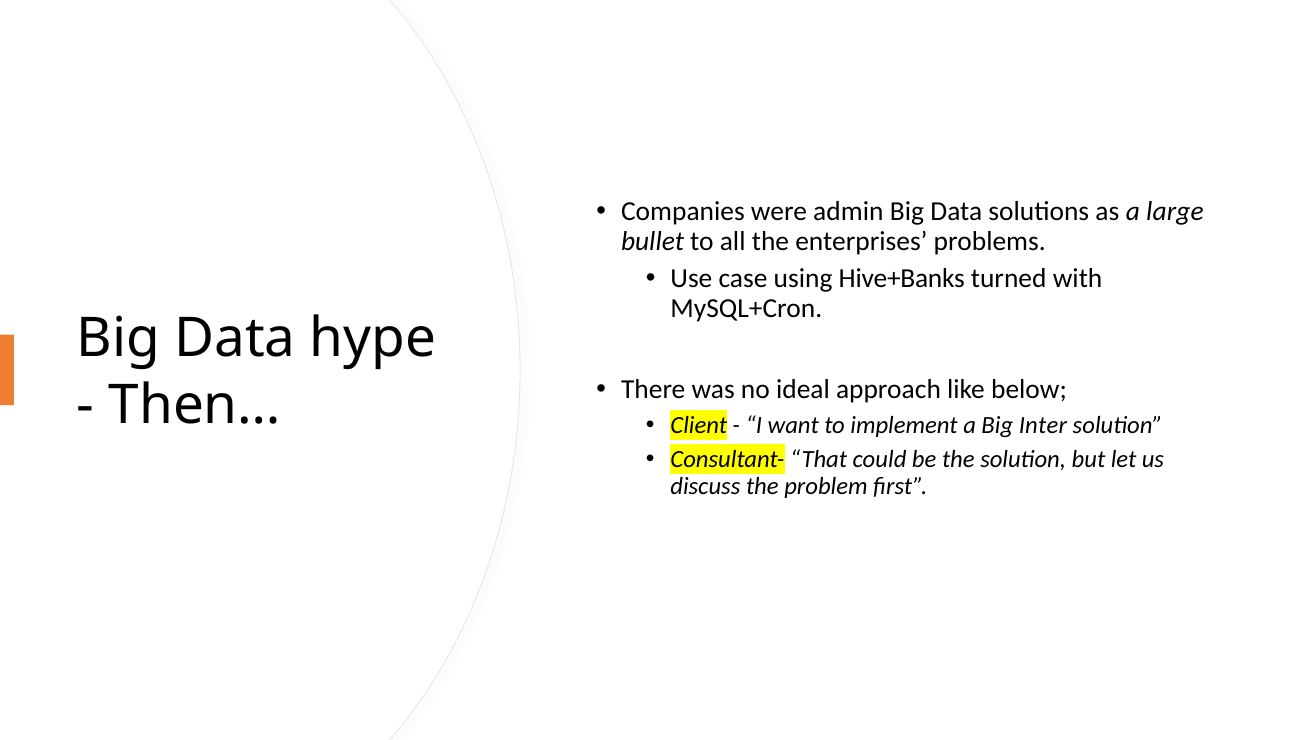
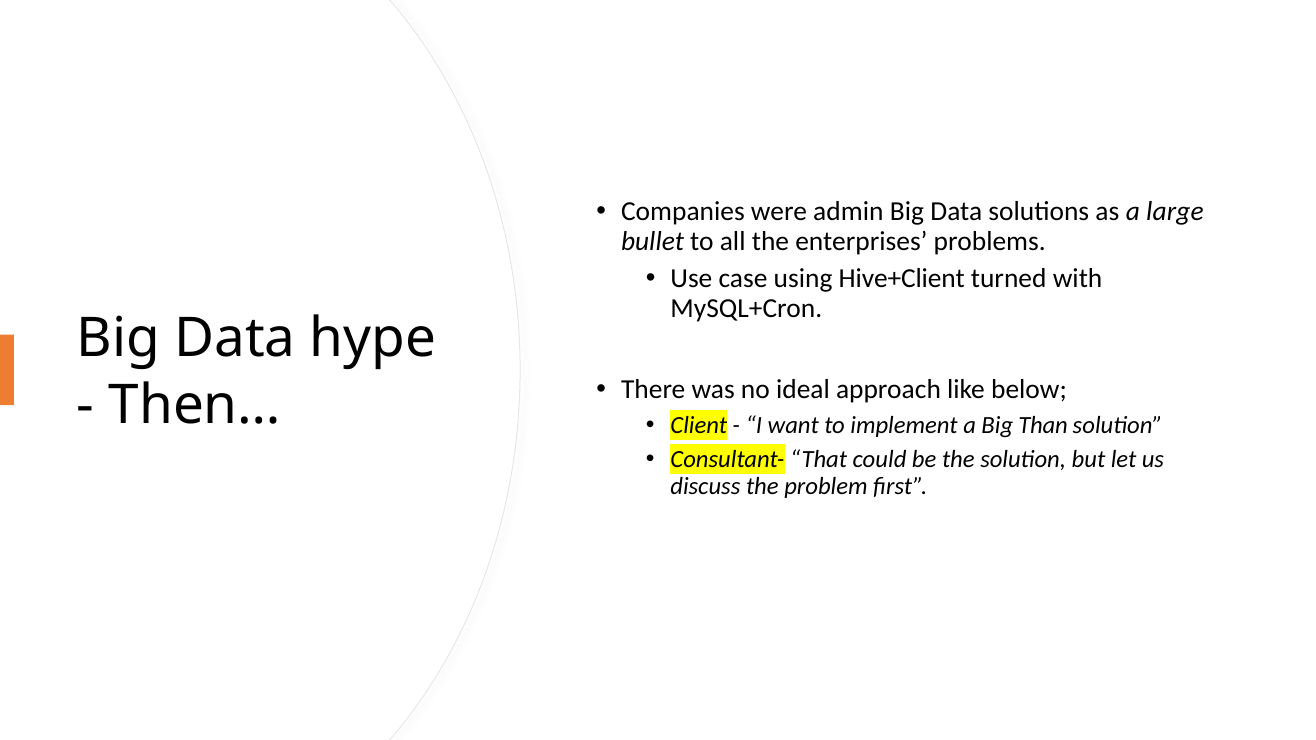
Hive+Banks: Hive+Banks -> Hive+Client (902, 279)
Inter: Inter -> Than (1043, 425)
